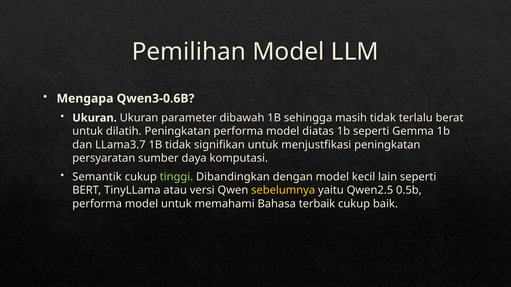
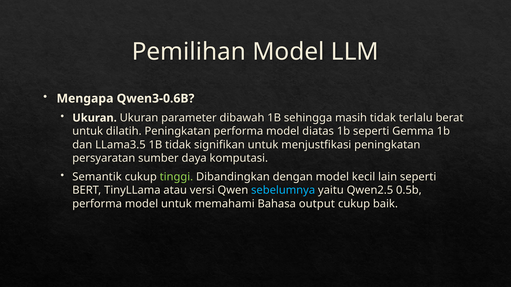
LLama3.7: LLama3.7 -> LLama3.5 (120, 145)
sebelumnya colour: yellow -> light blue (283, 191)
terbaik: terbaik -> output (317, 204)
